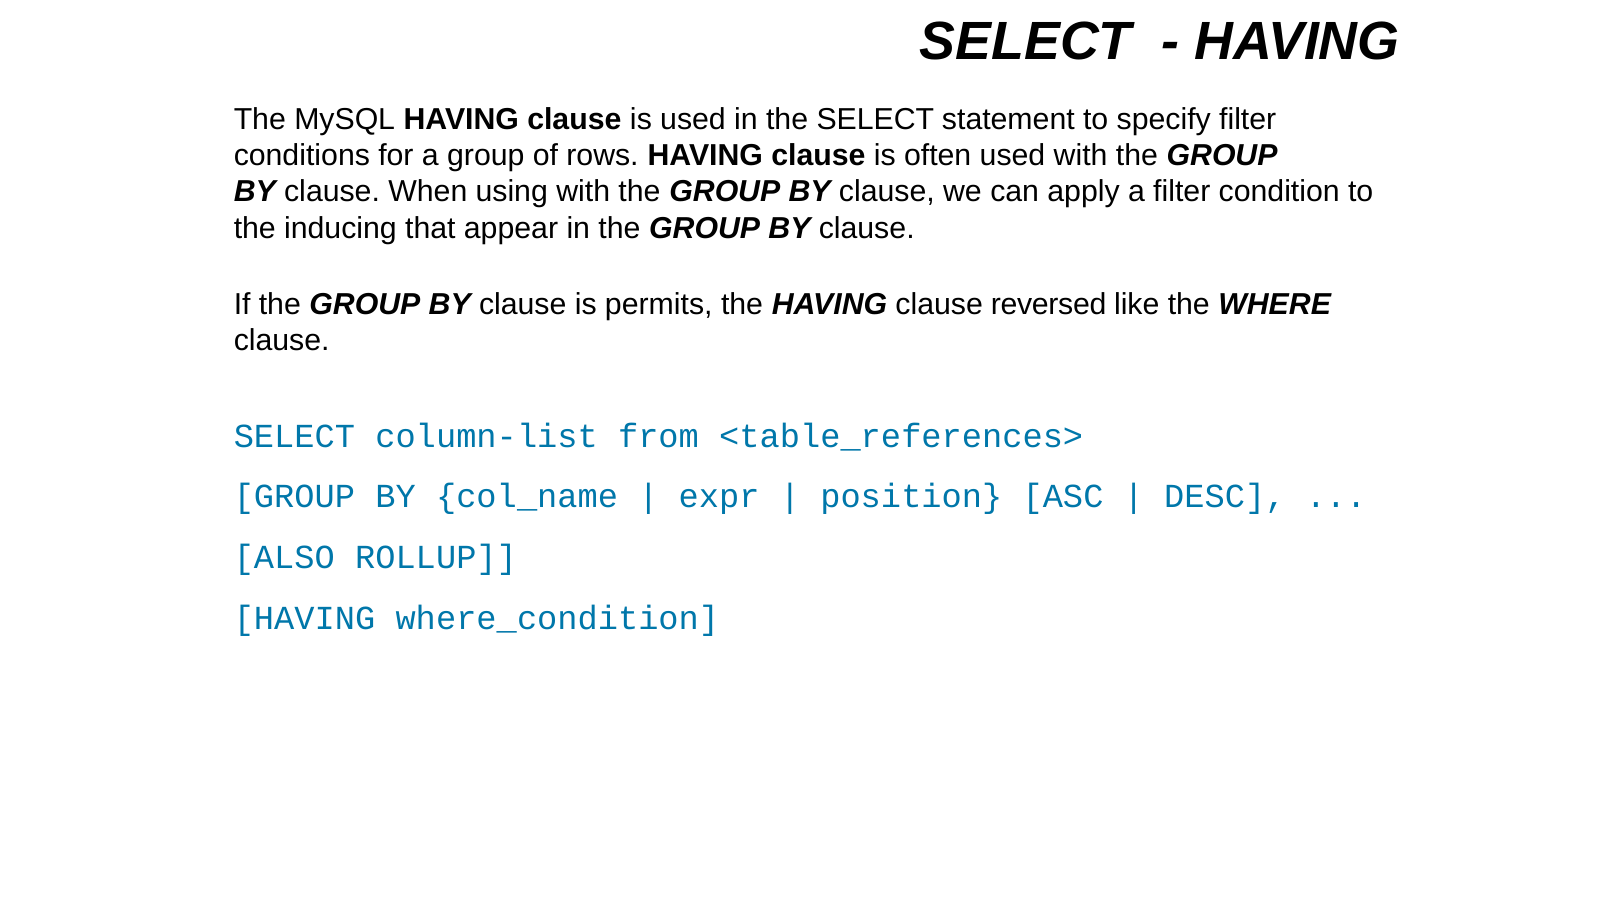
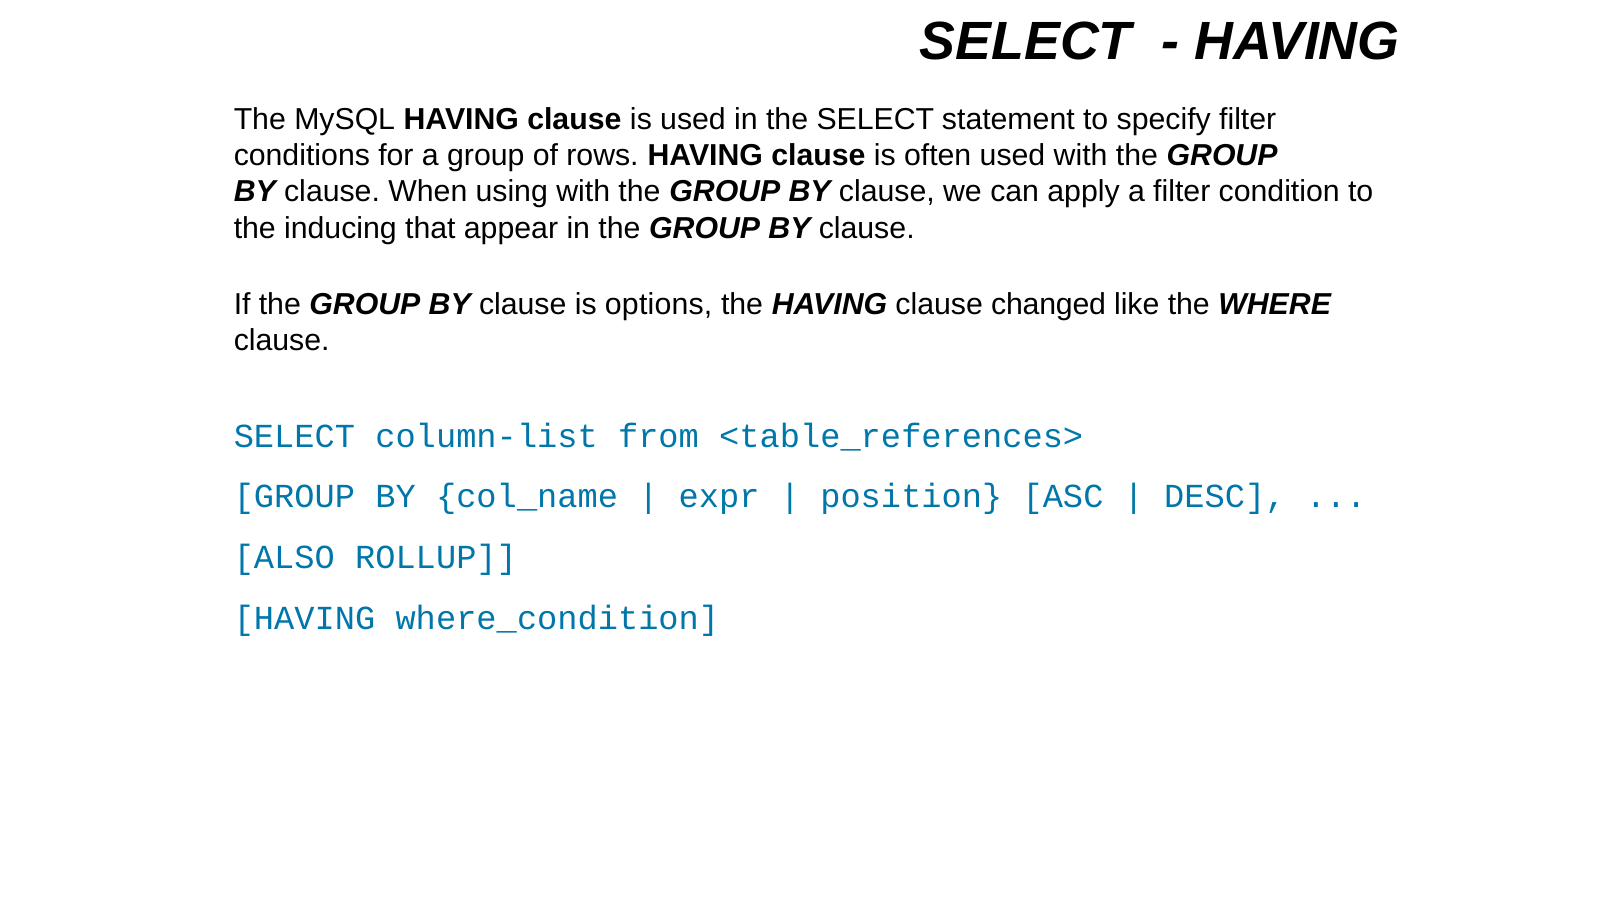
permits: permits -> options (659, 304)
reversed: reversed -> changed (1049, 304)
